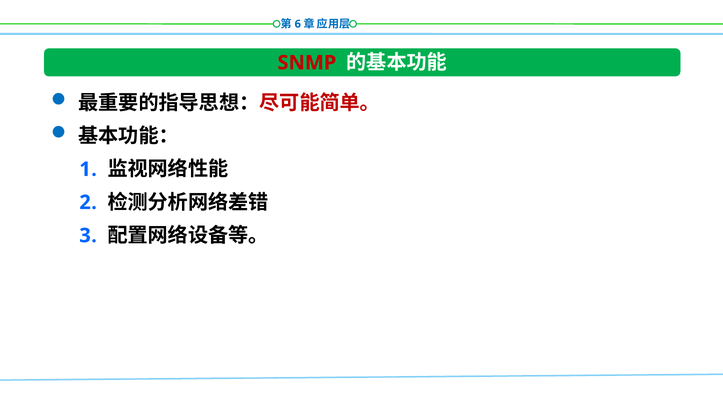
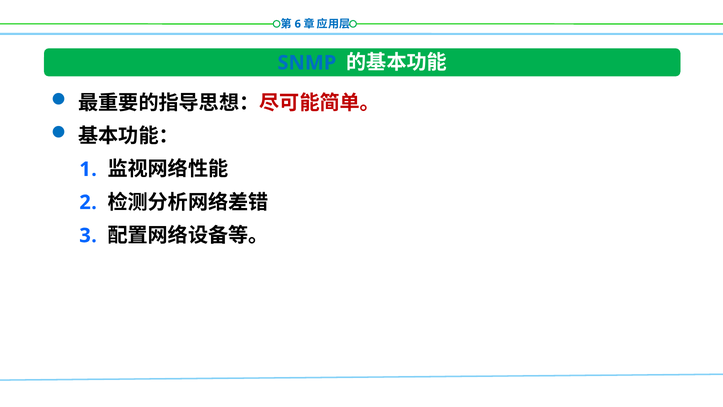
SNMP colour: red -> blue (307, 63)
